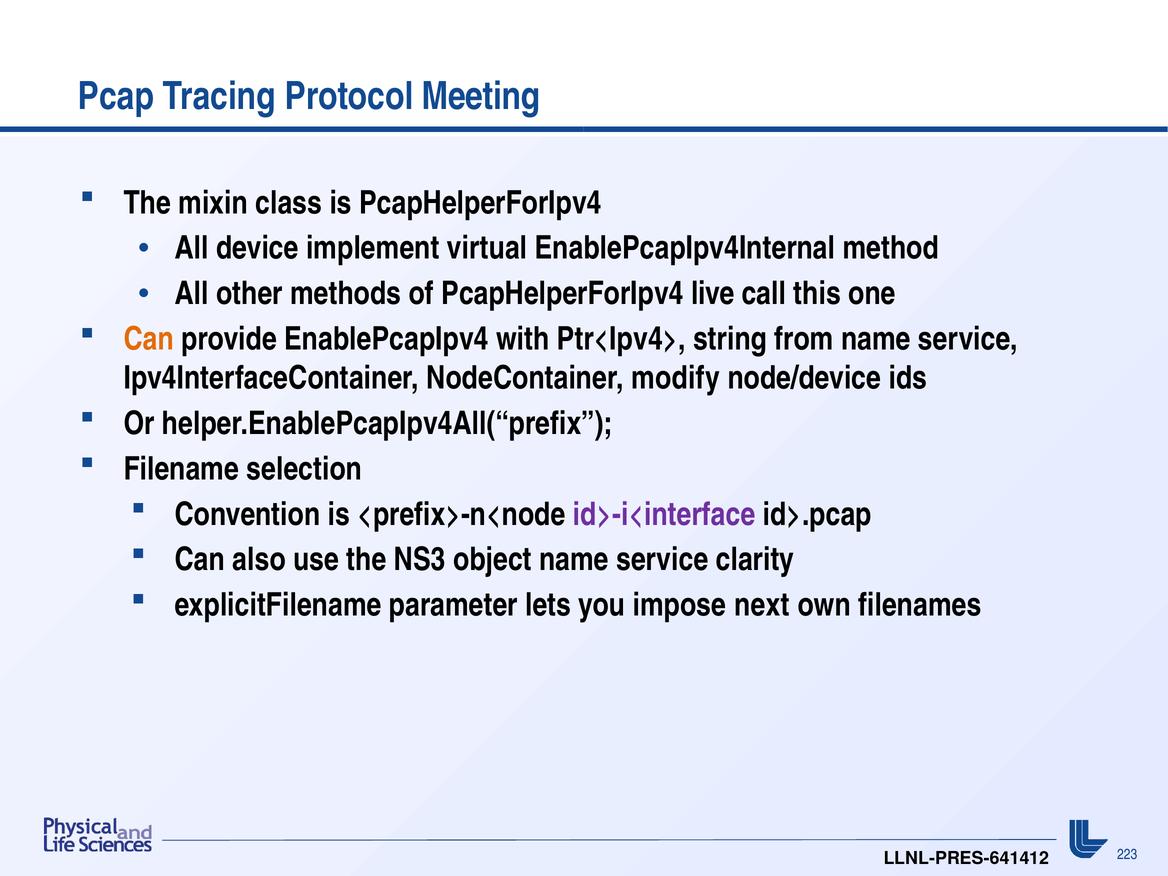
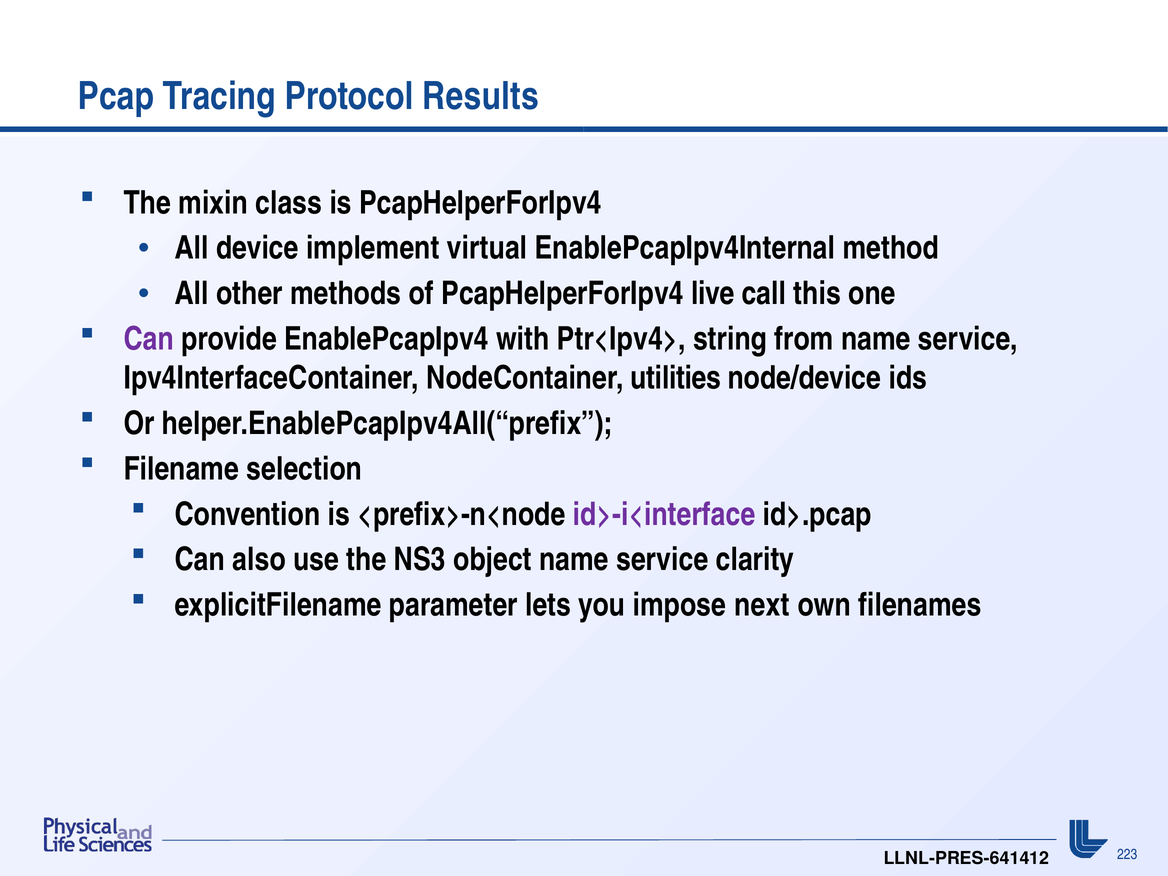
Meeting: Meeting -> Results (481, 96)
Can colour: orange -> purple (149, 339)
modify: modify -> utilities (676, 378)
